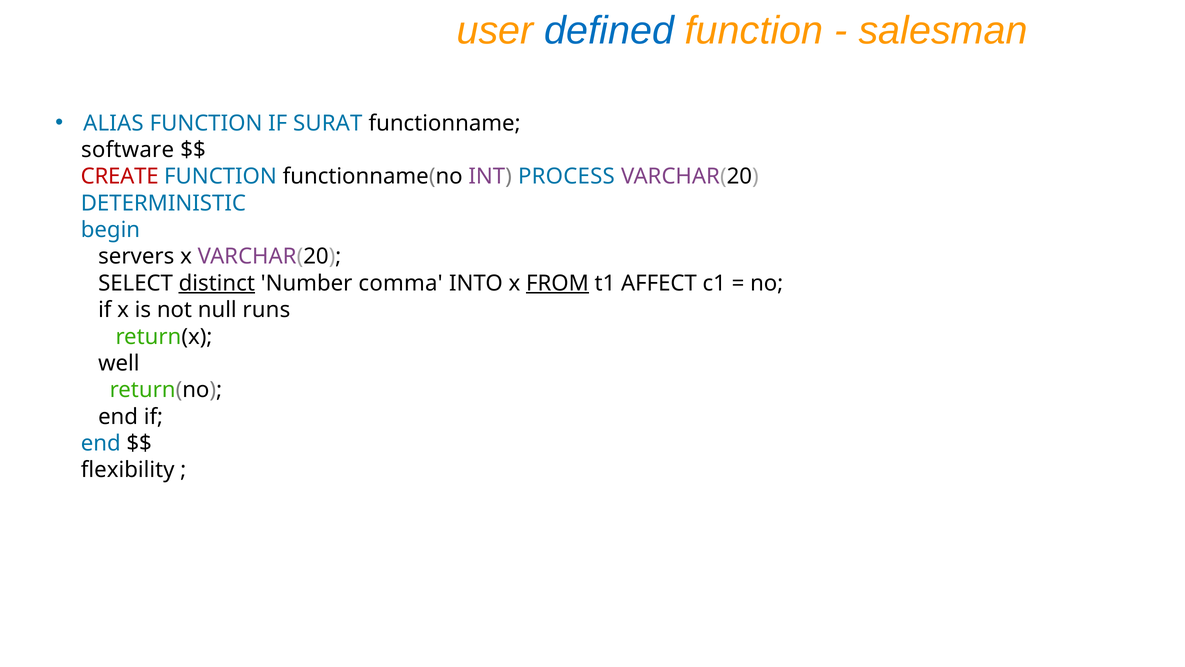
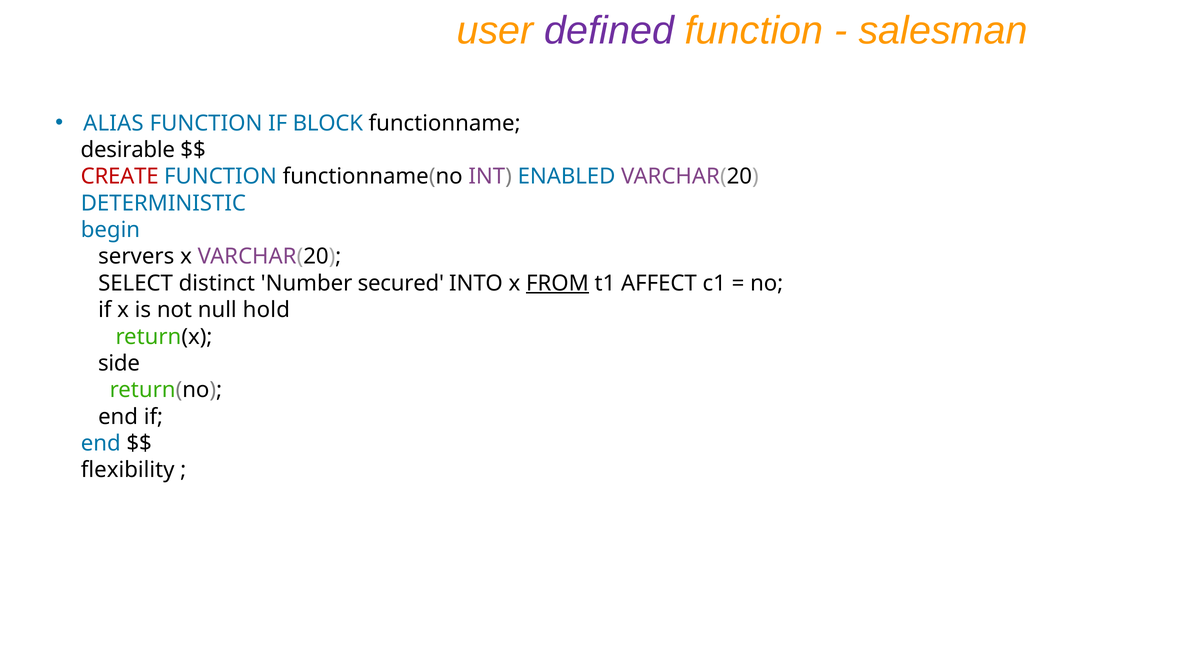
defined colour: blue -> purple (609, 31)
SURAT: SURAT -> BLOCK (328, 123)
software: software -> desirable (128, 150)
PROCESS: PROCESS -> ENABLED (567, 176)
distinct underline: present -> none (217, 283)
comma: comma -> secured (401, 283)
runs: runs -> hold (266, 310)
well: well -> side (119, 363)
